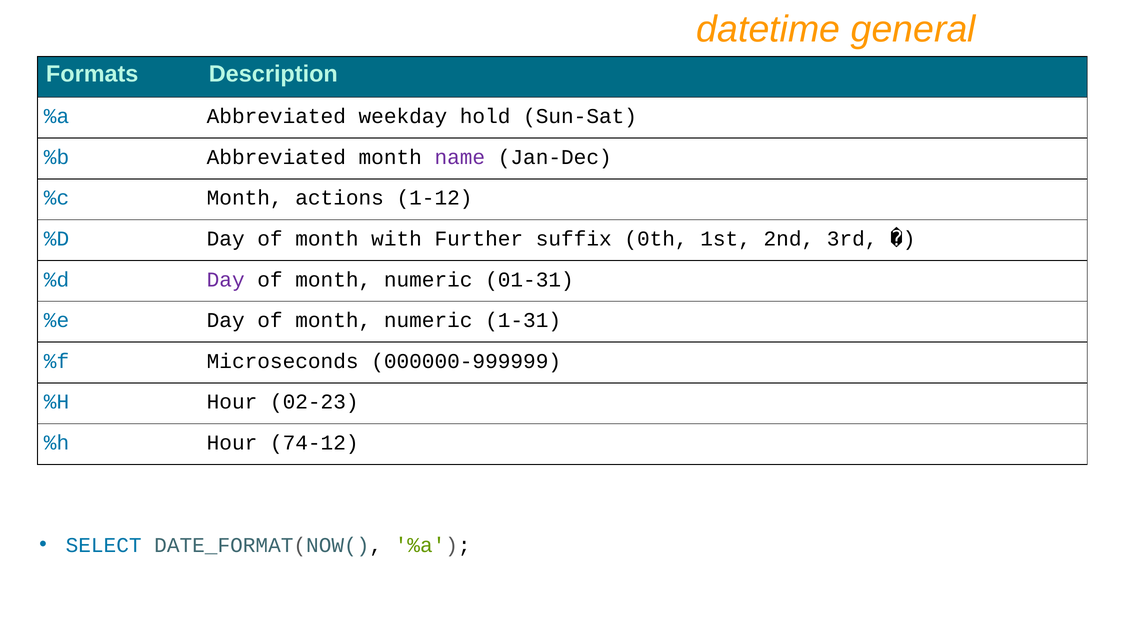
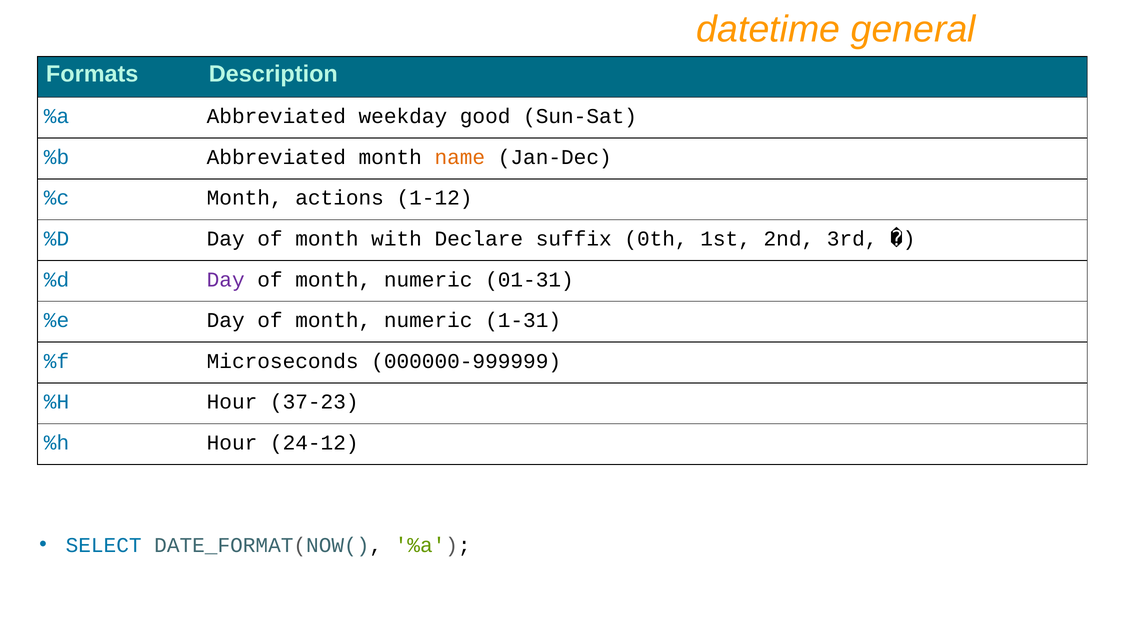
hold: hold -> good (485, 116)
name colour: purple -> orange (460, 157)
Further: Further -> Declare (479, 239)
02-23: 02-23 -> 37-23 (314, 402)
74-12: 74-12 -> 24-12 (314, 443)
